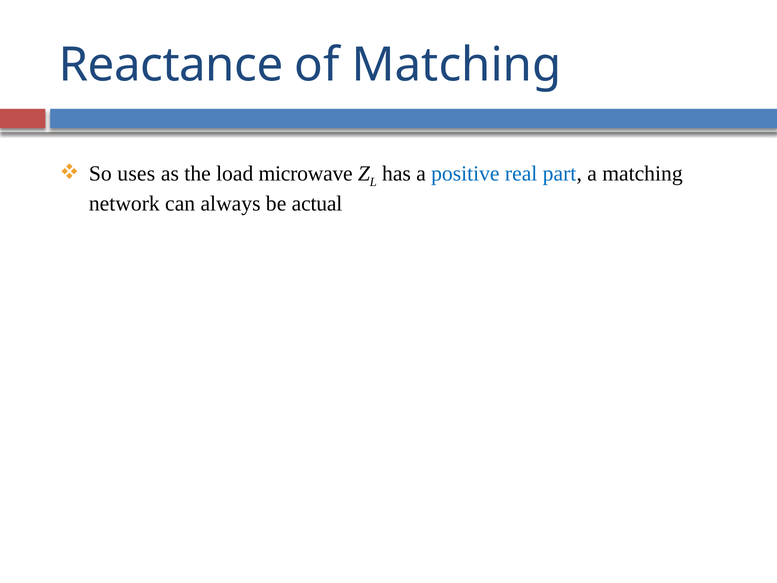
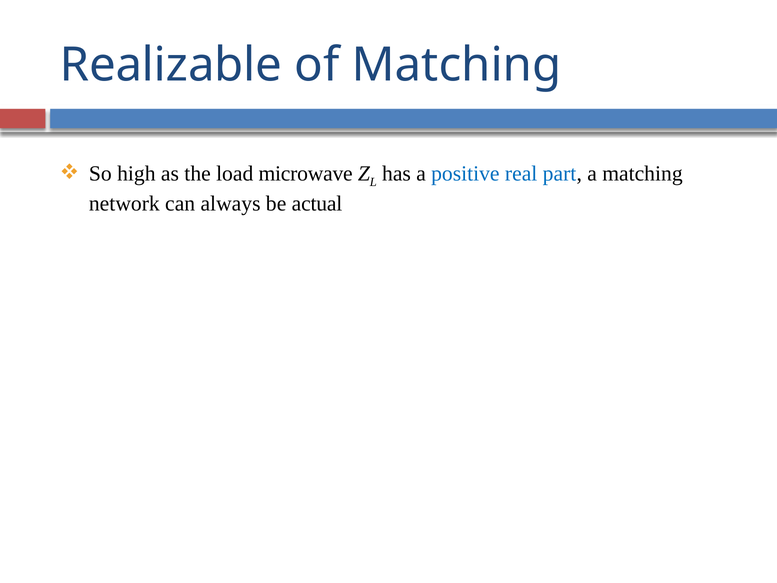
Reactance: Reactance -> Realizable (171, 65)
uses: uses -> high (136, 174)
